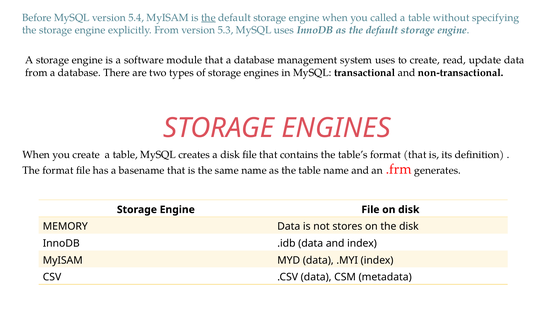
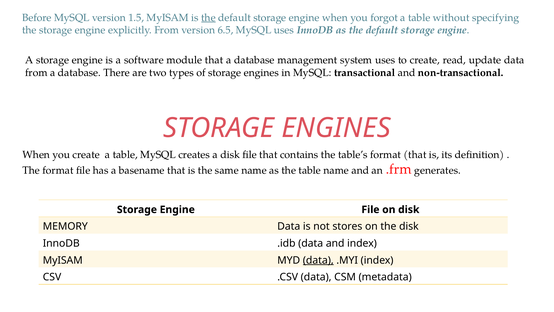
5.4: 5.4 -> 1.5 (136, 18)
called: called -> forgot (384, 18)
5.3: 5.3 -> 6.5 (225, 30)
data underline: none -> present (318, 260)
